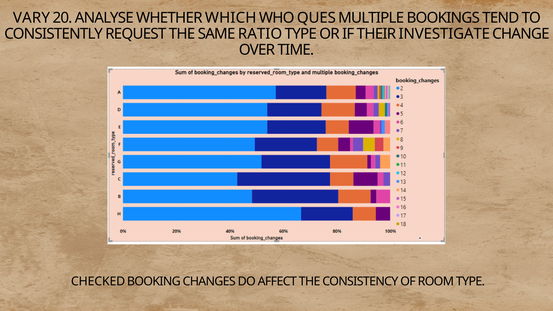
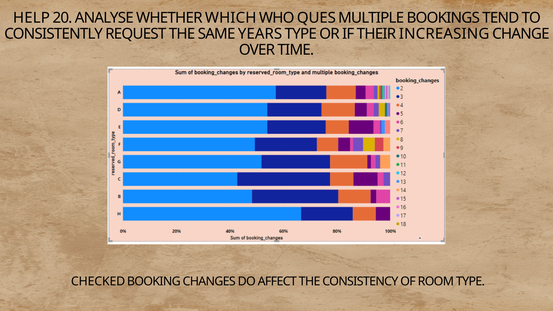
VARY: VARY -> HELP (31, 18)
RATIO: RATIO -> YEARS (260, 34)
INVESTIGATE: INVESTIGATE -> INCREASING (444, 34)
